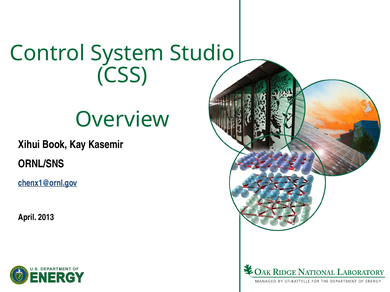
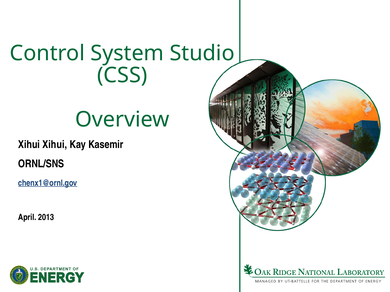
Xihui Book: Book -> Xihui (55, 145)
